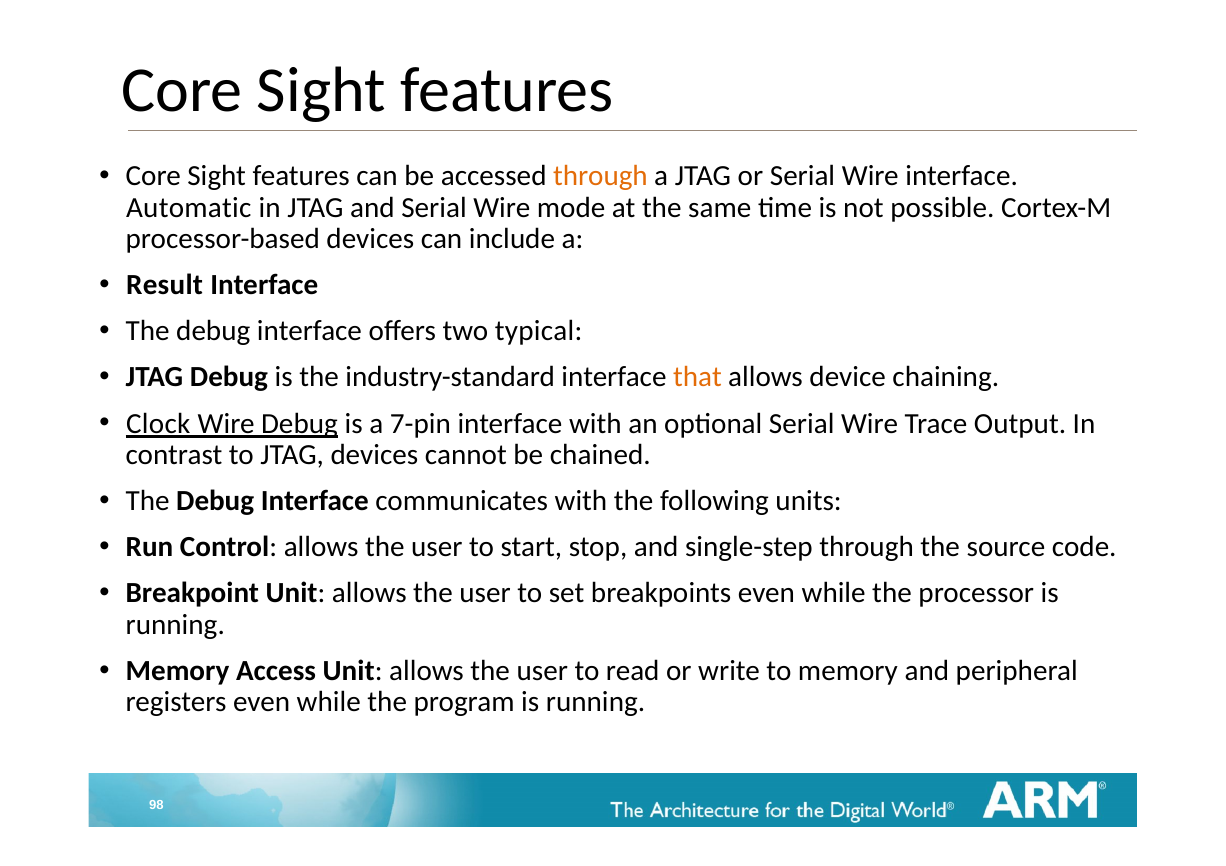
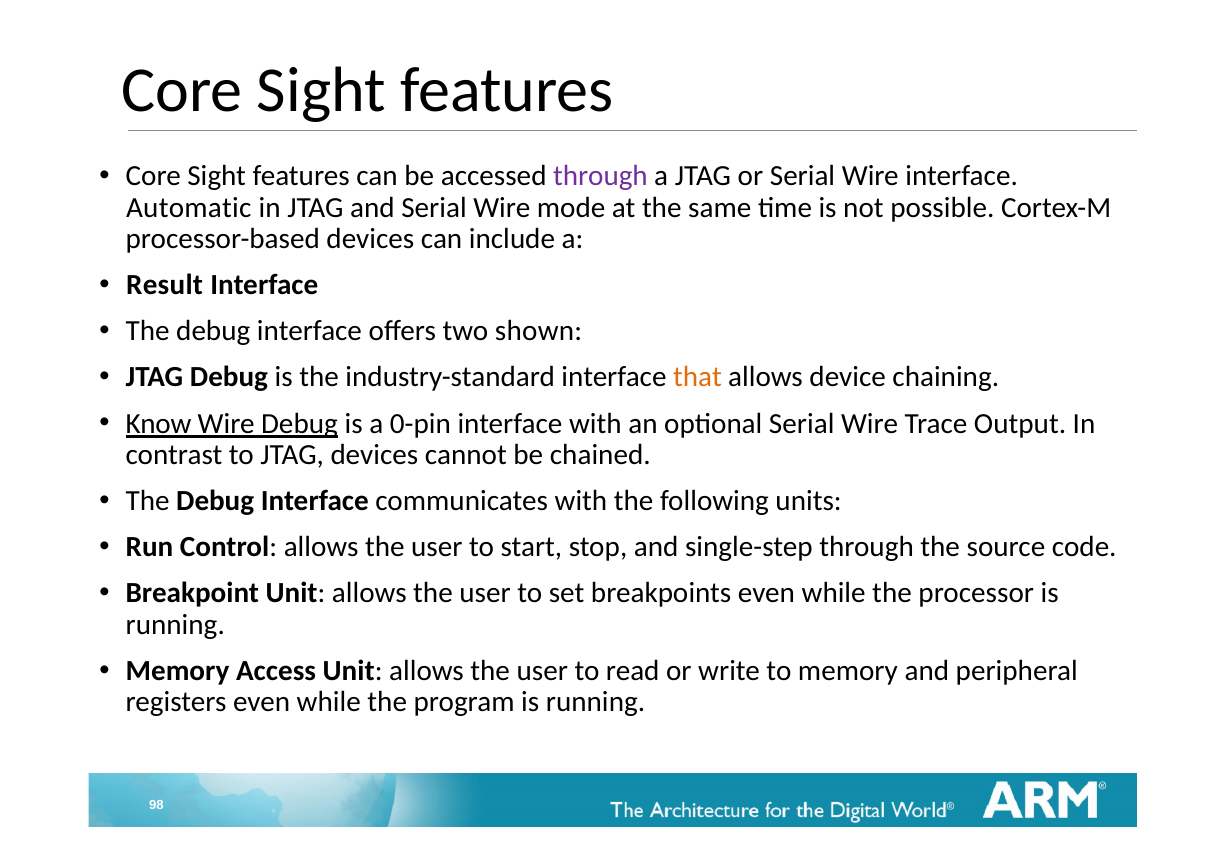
through colour: orange -> purple (600, 176)
typical: typical -> shown (539, 331)
Clock: Clock -> Know (158, 424)
7-pin: 7-pin -> 0-pin (420, 424)
